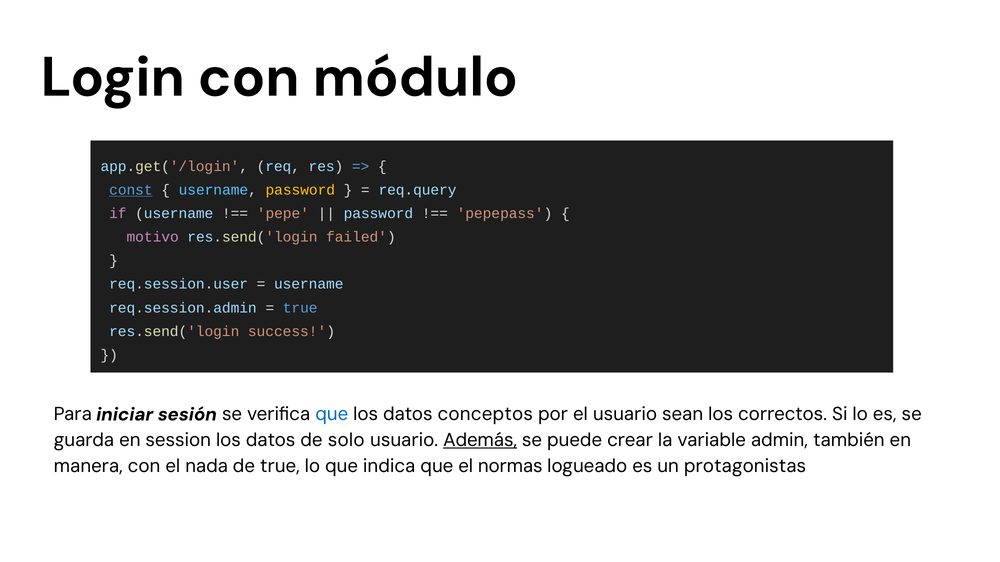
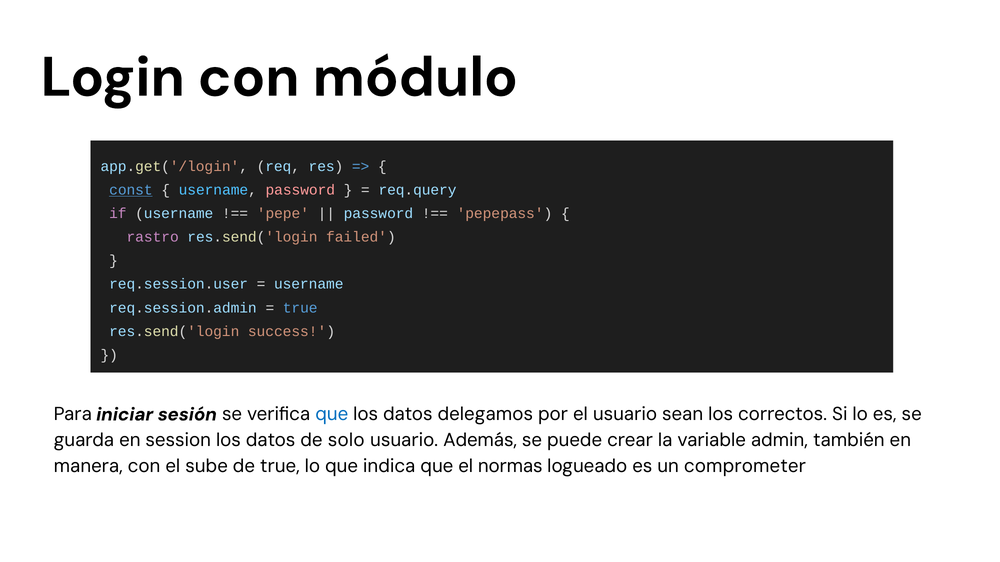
password colour: yellow -> pink (300, 190)
motivo: motivo -> rastro (153, 237)
conceptos: conceptos -> delegamos (485, 415)
Además underline: present -> none (480, 440)
nada: nada -> sube (207, 466)
protagonistas: protagonistas -> comprometer (745, 466)
